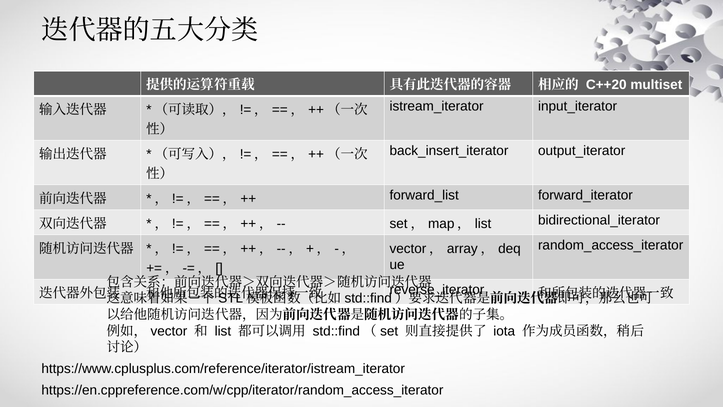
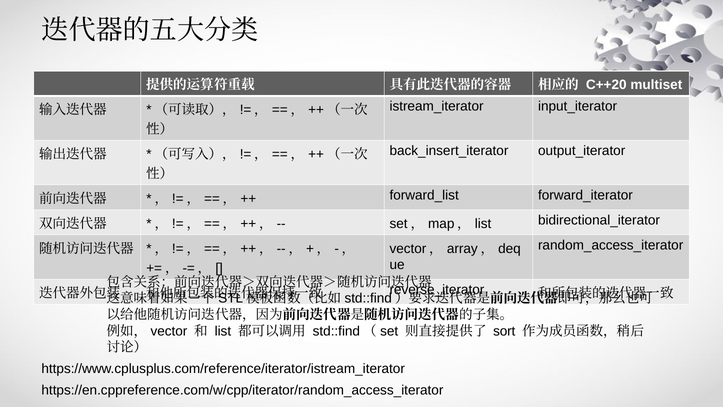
iota: iota -> sort (504, 331)
